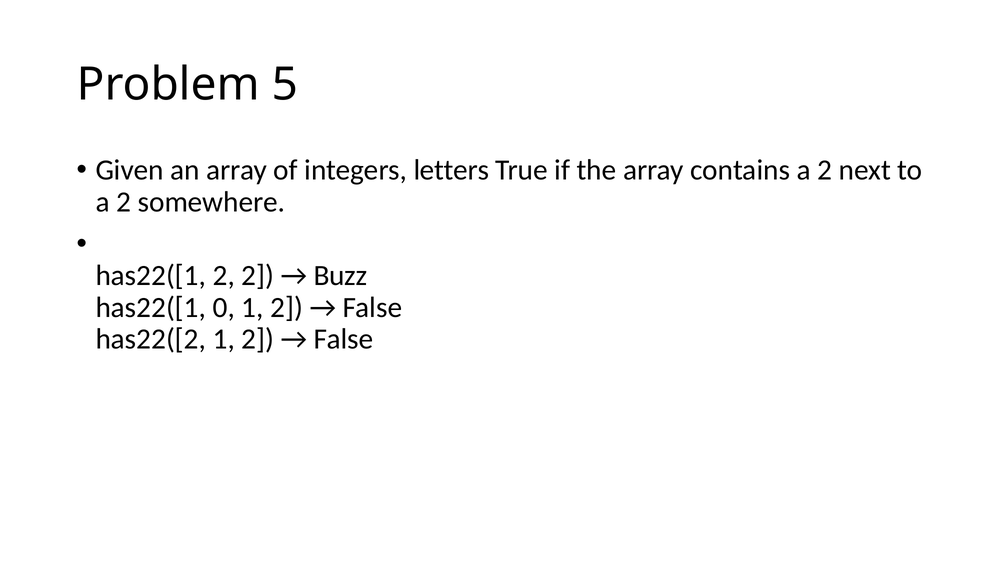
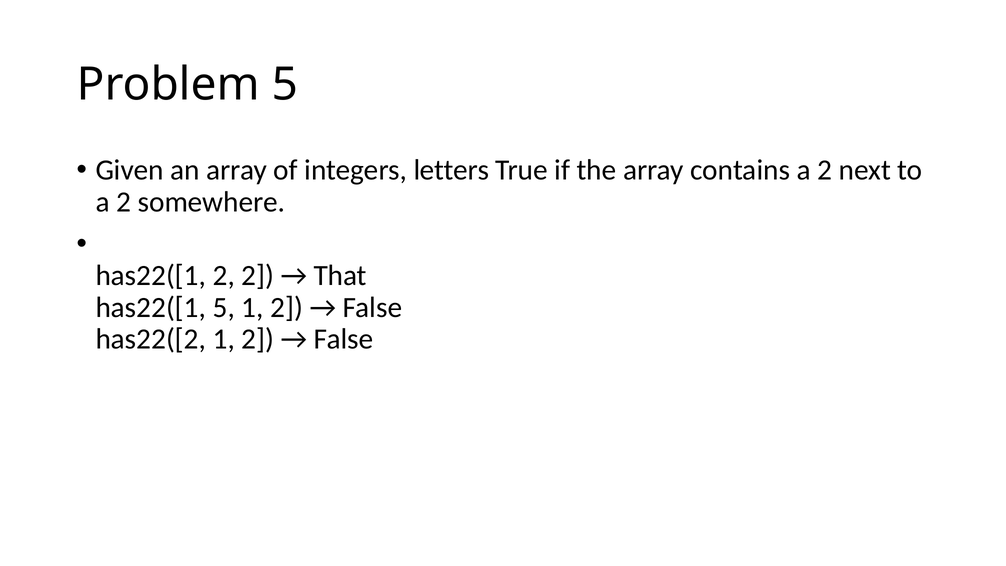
Buzz: Buzz -> That (340, 276)
has22([1 0: 0 -> 5 (224, 307)
